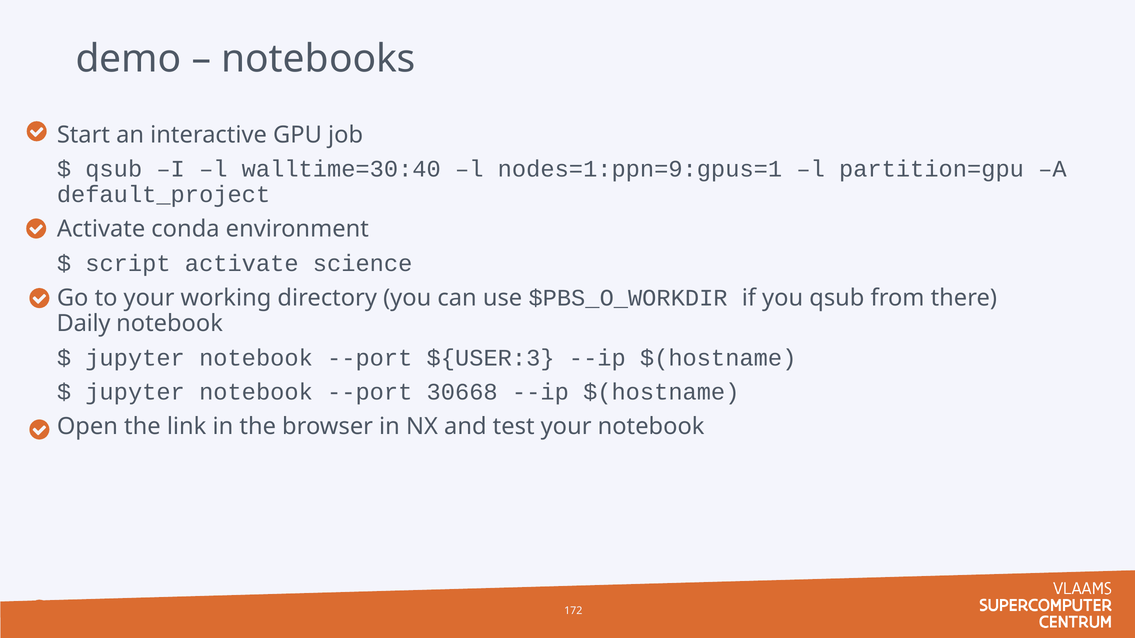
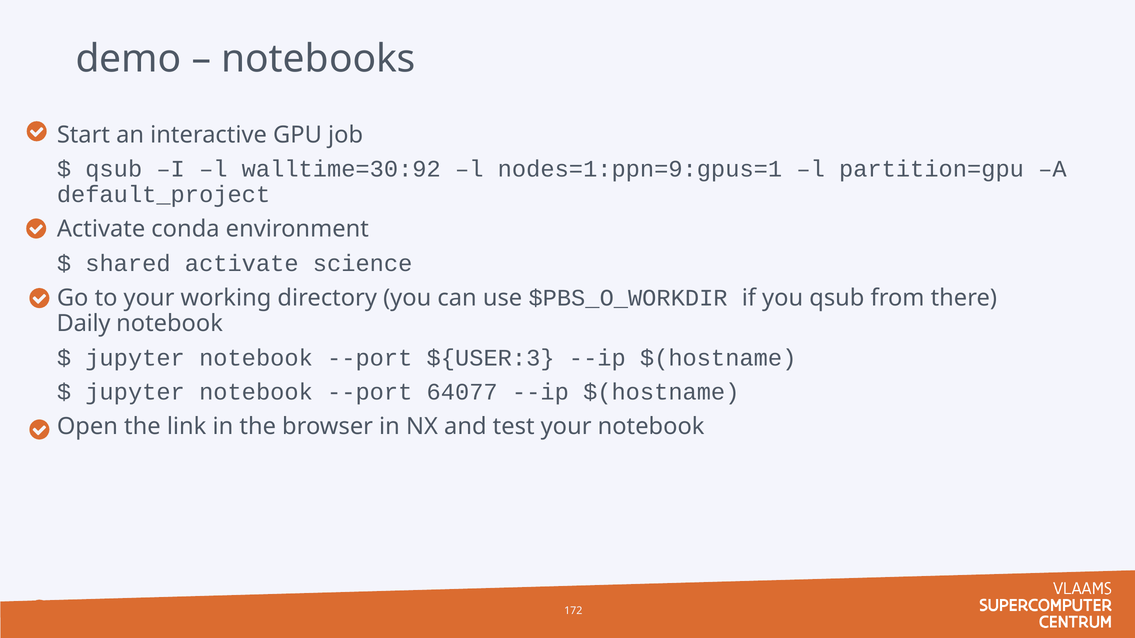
walltime=30:40: walltime=30:40 -> walltime=30:92 (341, 169)
script: script -> shared (128, 264)
30668: 30668 -> 64077 (462, 392)
